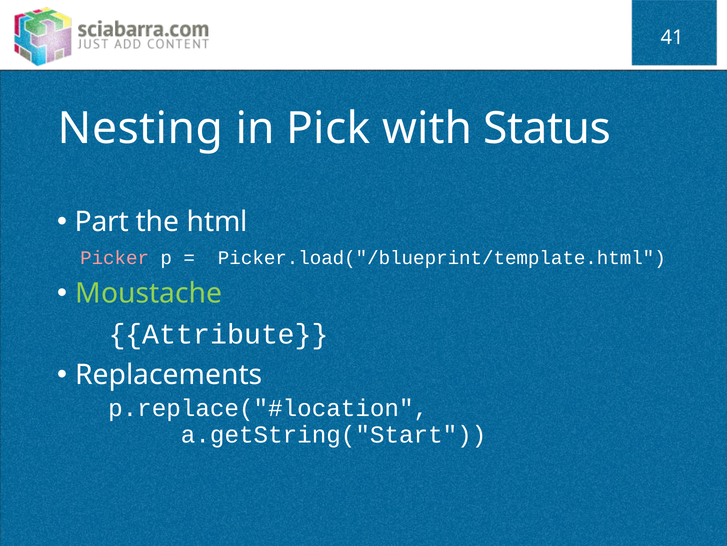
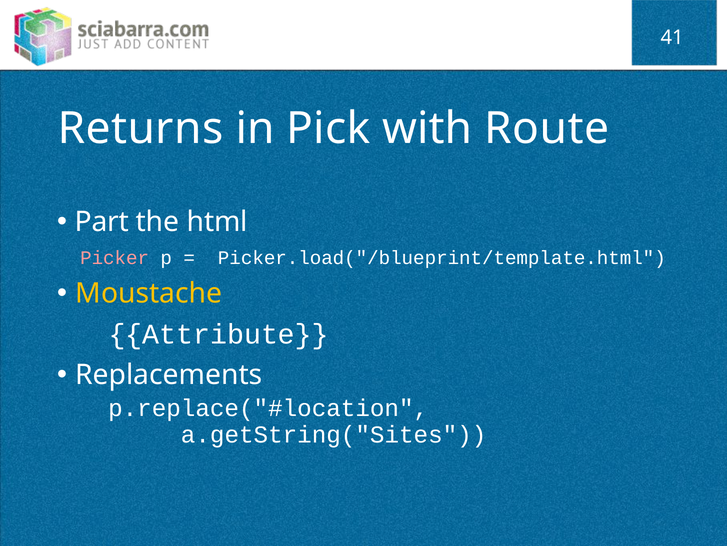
Nesting: Nesting -> Returns (140, 128)
Status: Status -> Route (547, 128)
Moustache colour: light green -> yellow (149, 293)
a.getString("Start: a.getString("Start -> a.getString("Sites (334, 434)
